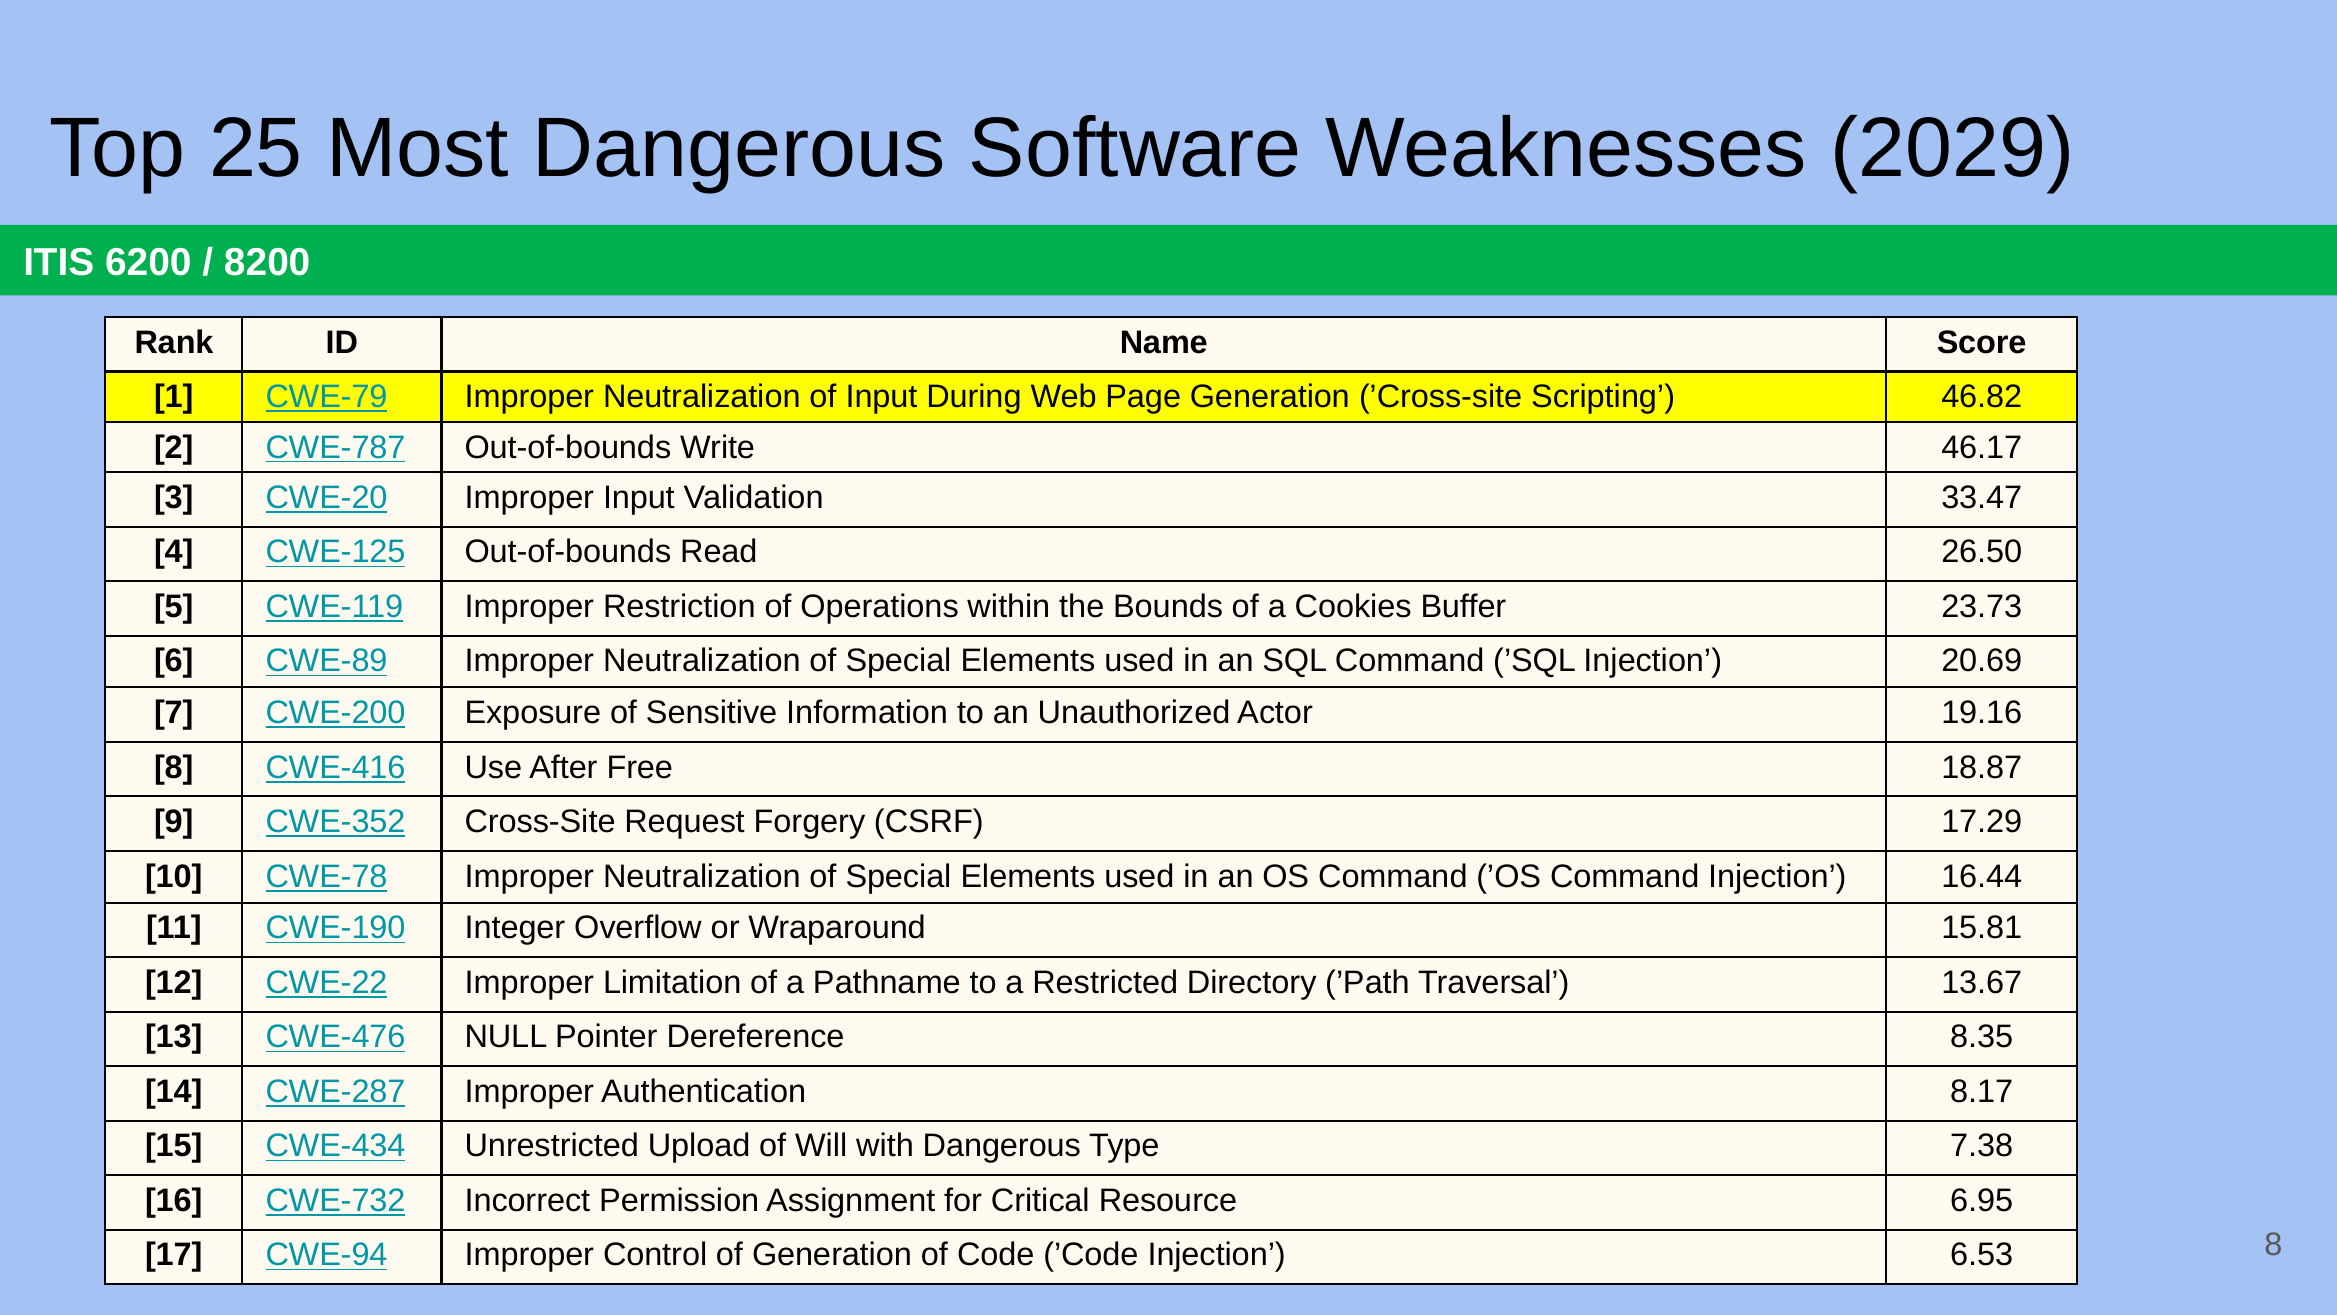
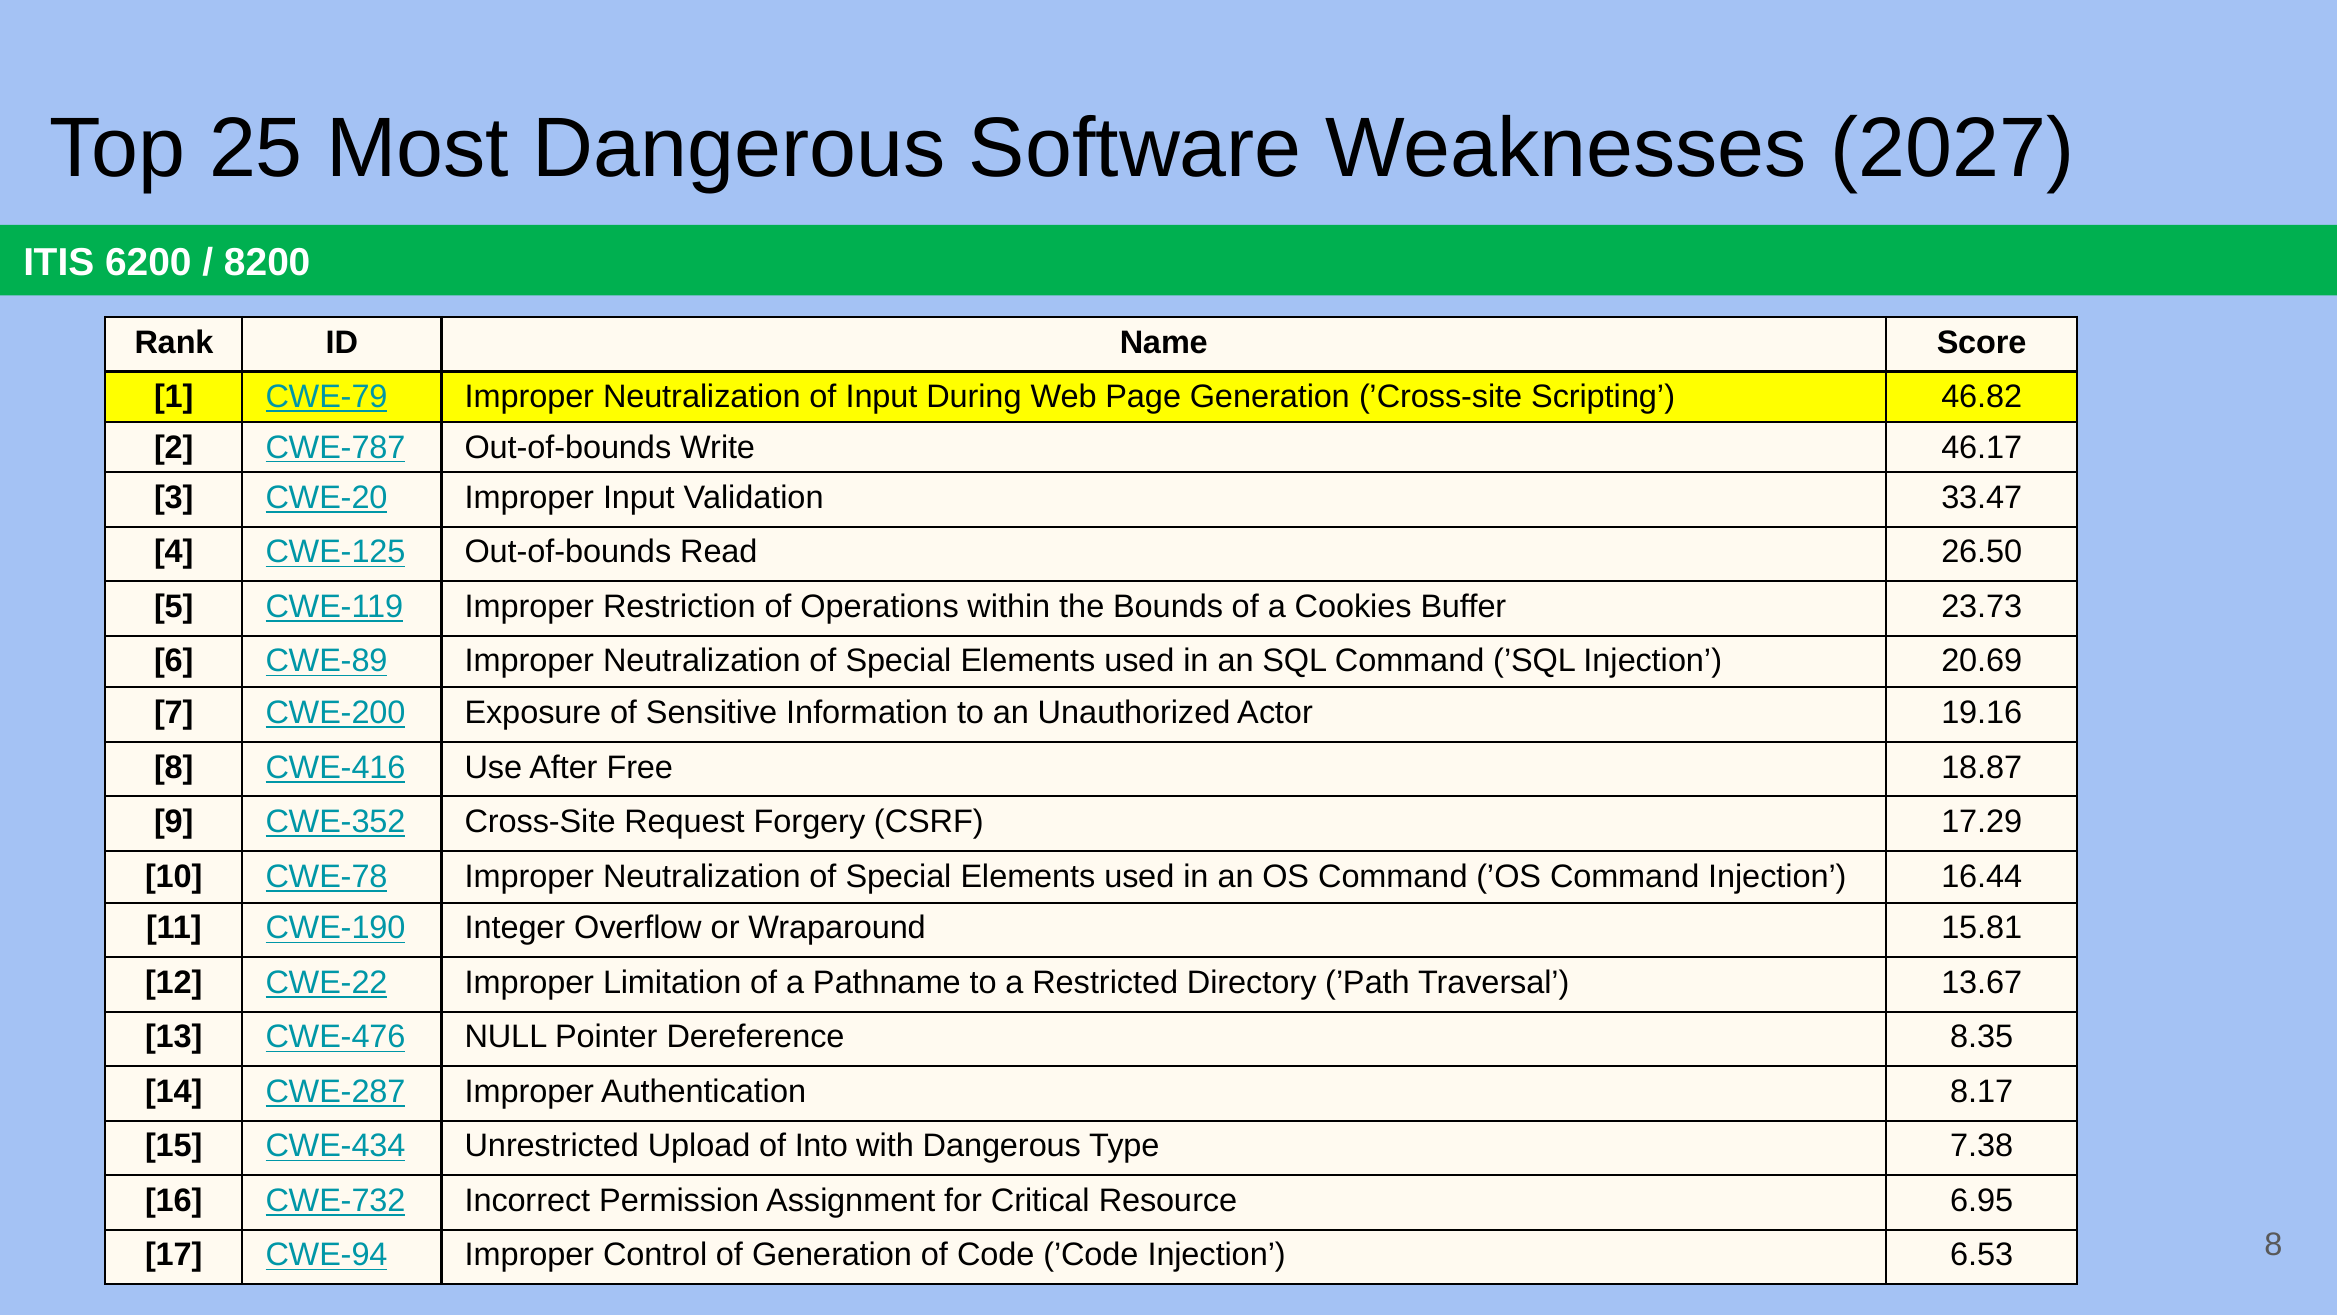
2029: 2029 -> 2027 (1953, 149)
Will: Will -> Into (821, 1146)
